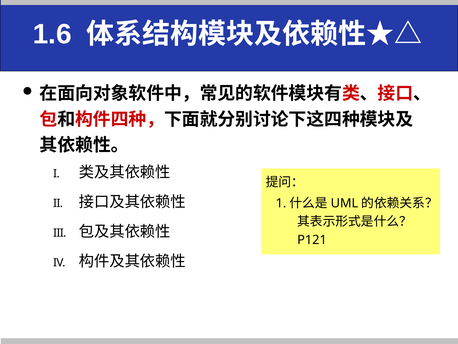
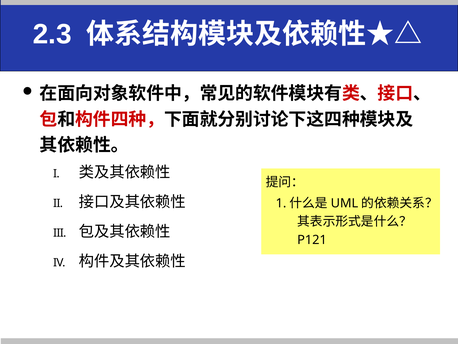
1.6: 1.6 -> 2.3 (52, 34)
